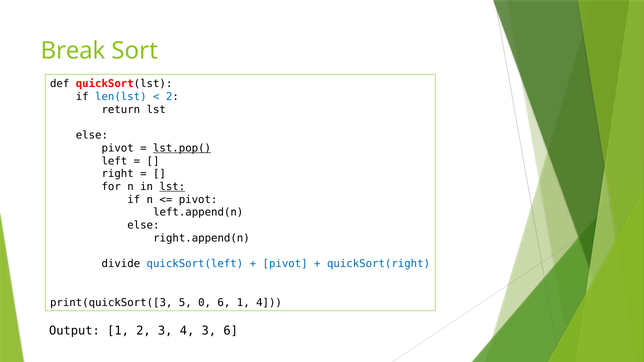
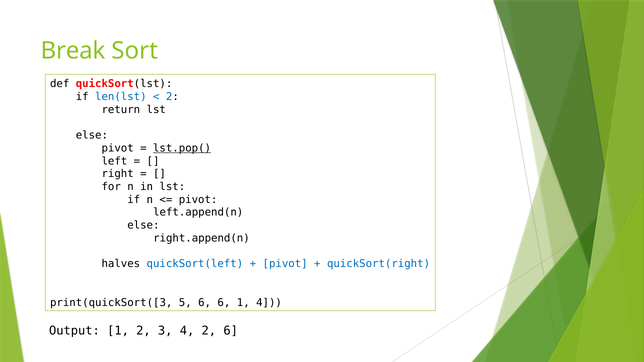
lst underline: present -> none (172, 187)
divide: divide -> halves (121, 264)
5 0: 0 -> 6 (205, 303)
4 3: 3 -> 2 (209, 331)
